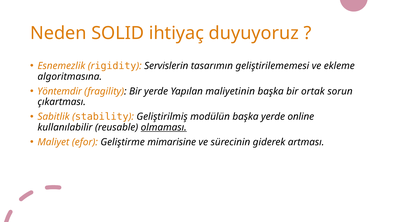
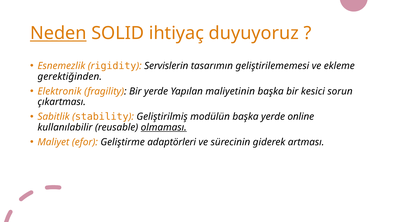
Neden underline: none -> present (58, 33)
algoritmasına: algoritmasına -> gerektiğinden (70, 77)
Yöntemdir: Yöntemdir -> Elektronik (60, 91)
ortak: ortak -> kesici (313, 91)
mimarisine: mimarisine -> adaptörleri (172, 142)
